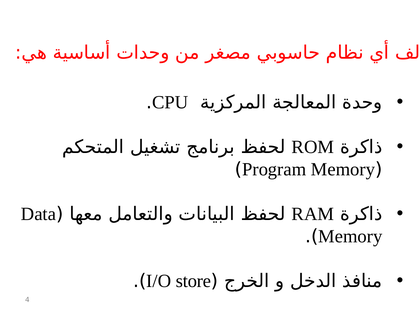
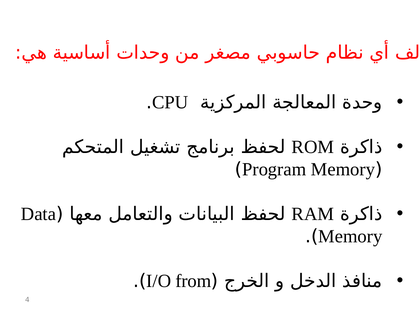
store: store -> from (193, 281)
